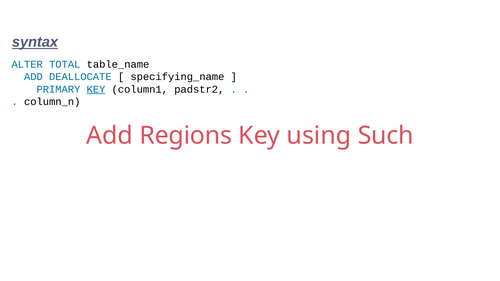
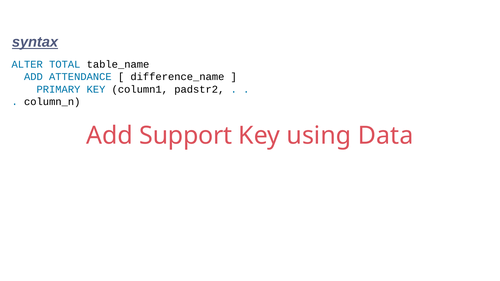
DEALLOCATE: DEALLOCATE -> ATTENDANCE (80, 77)
specifying_name: specifying_name -> difference_name (177, 77)
KEY underline: present -> none (96, 89)
Regions: Regions -> Support (186, 136)
Such: Such -> Data (386, 136)
